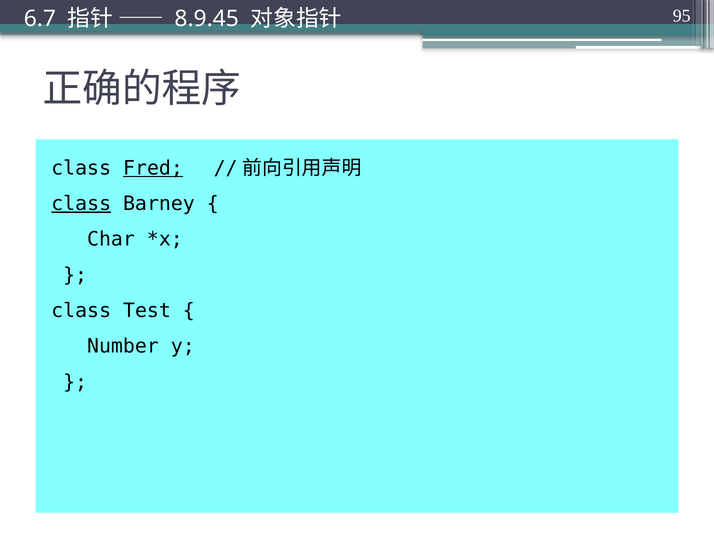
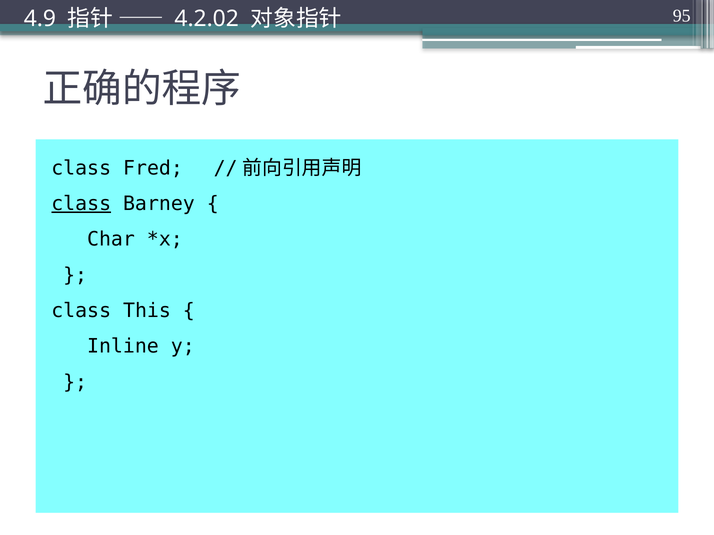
6.7: 6.7 -> 4.9 (40, 19)
8.9.45: 8.9.45 -> 4.2.02 (207, 19)
Fred underline: present -> none (153, 168)
Test: Test -> This (147, 311)
Number: Number -> Inline (123, 347)
